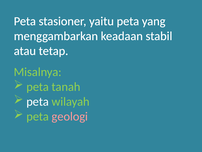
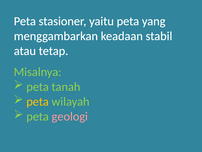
peta colour: white -> yellow (38, 101)
